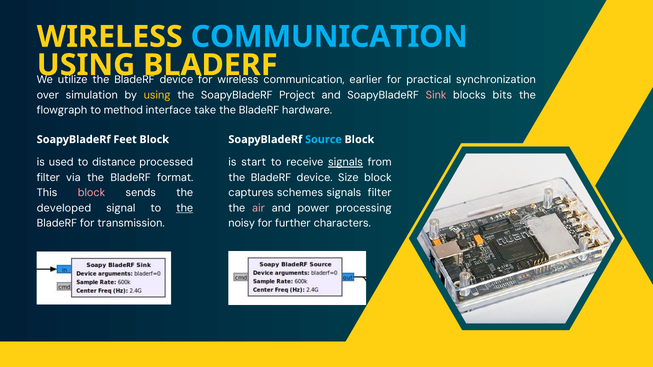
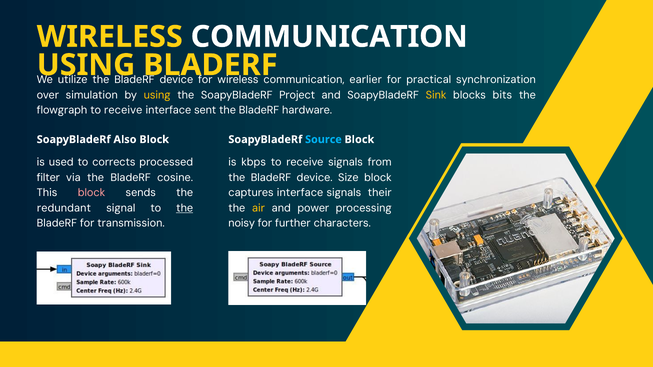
COMMUNICATION colour: light blue -> white (329, 37)
Sink colour: pink -> yellow (436, 95)
flowgraph to method: method -> receive (123, 110)
take: take -> sent (205, 110)
Feet: Feet -> Also (125, 140)
distance: distance -> corrects (114, 162)
start: start -> kbps (254, 162)
signals underline: present -> none (345, 162)
format: format -> cosine (175, 178)
captures schemes: schemes -> interface (300, 193)
signals filter: filter -> their (380, 193)
developed: developed -> redundant (64, 208)
air colour: pink -> yellow (259, 208)
